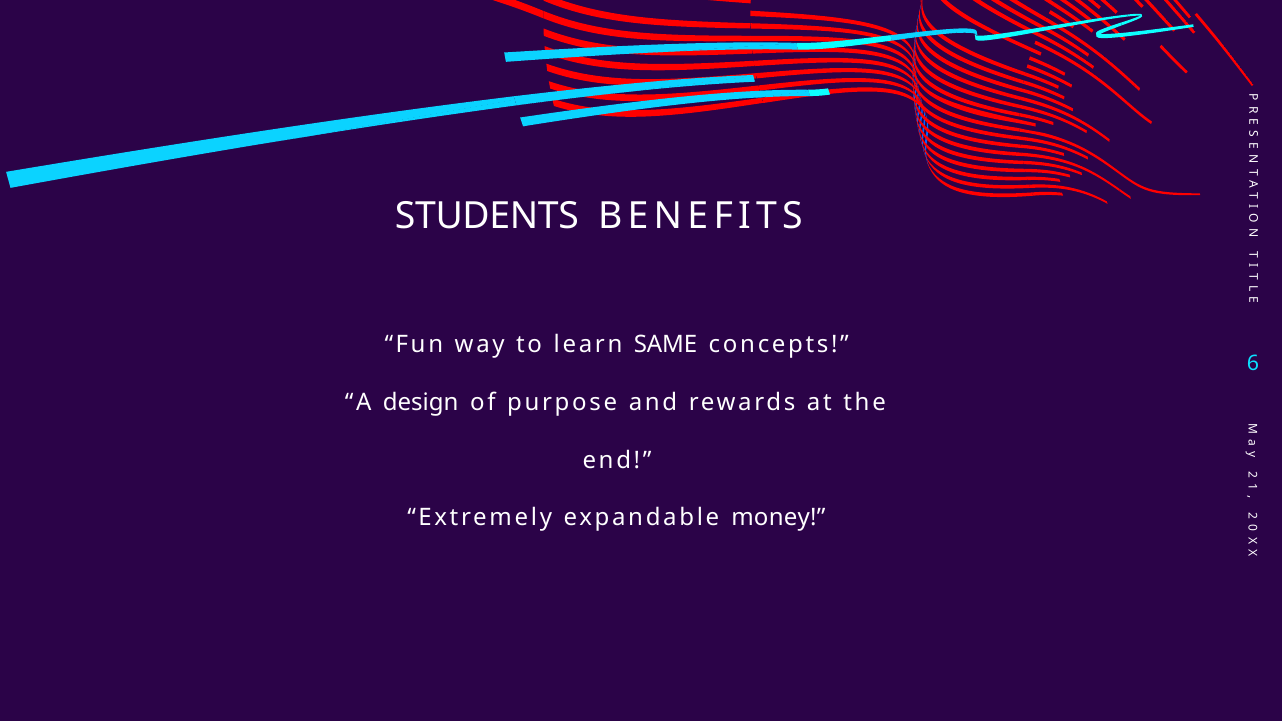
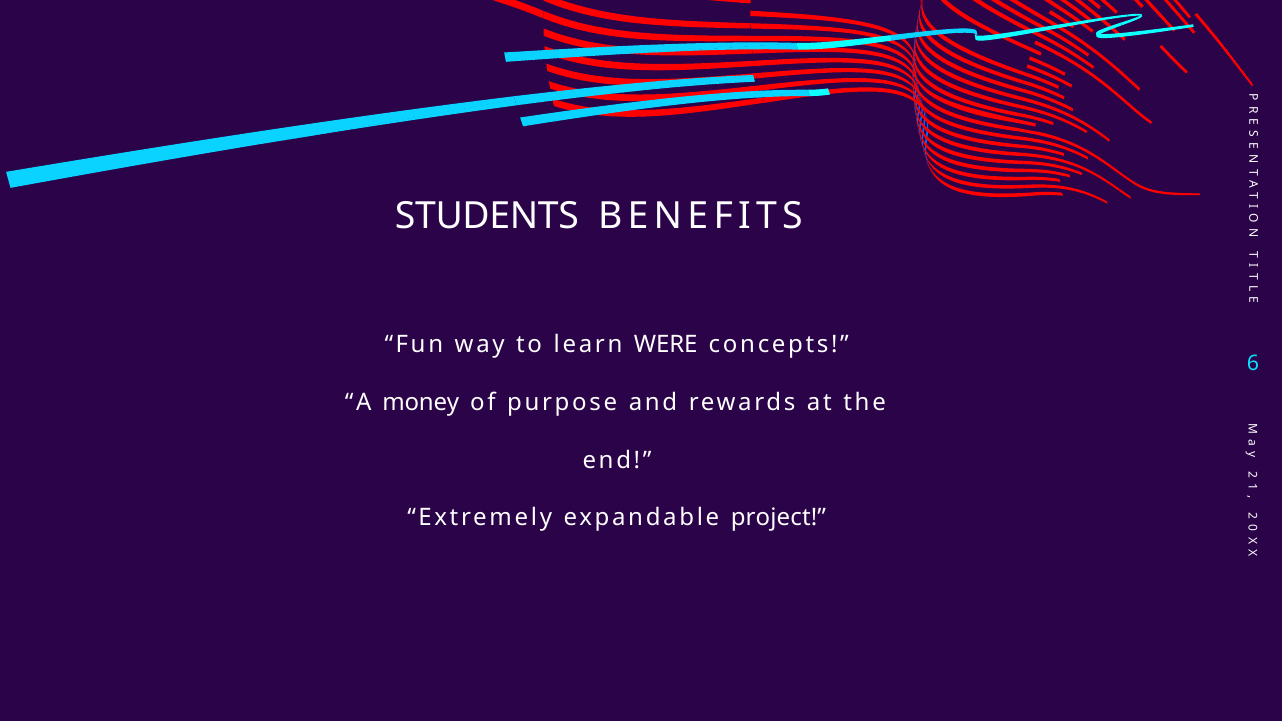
SAME: SAME -> WERE (666, 345)
design: design -> money (421, 403)
money: money -> project (778, 518)
